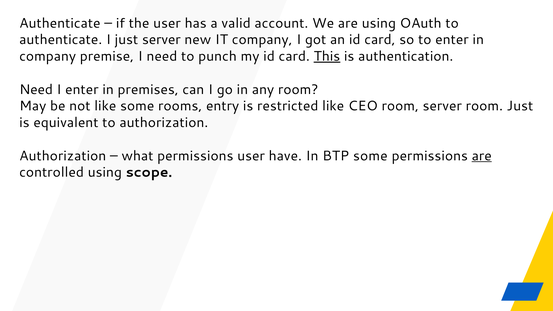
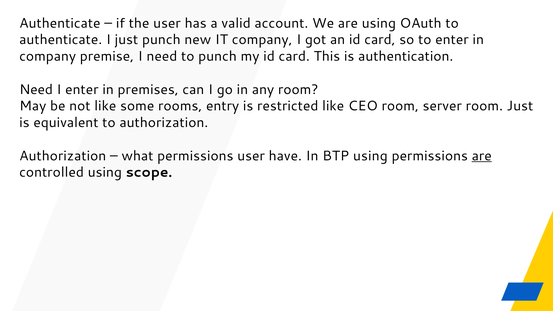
just server: server -> punch (161, 40)
This underline: present -> none (327, 56)
BTP some: some -> using (370, 156)
